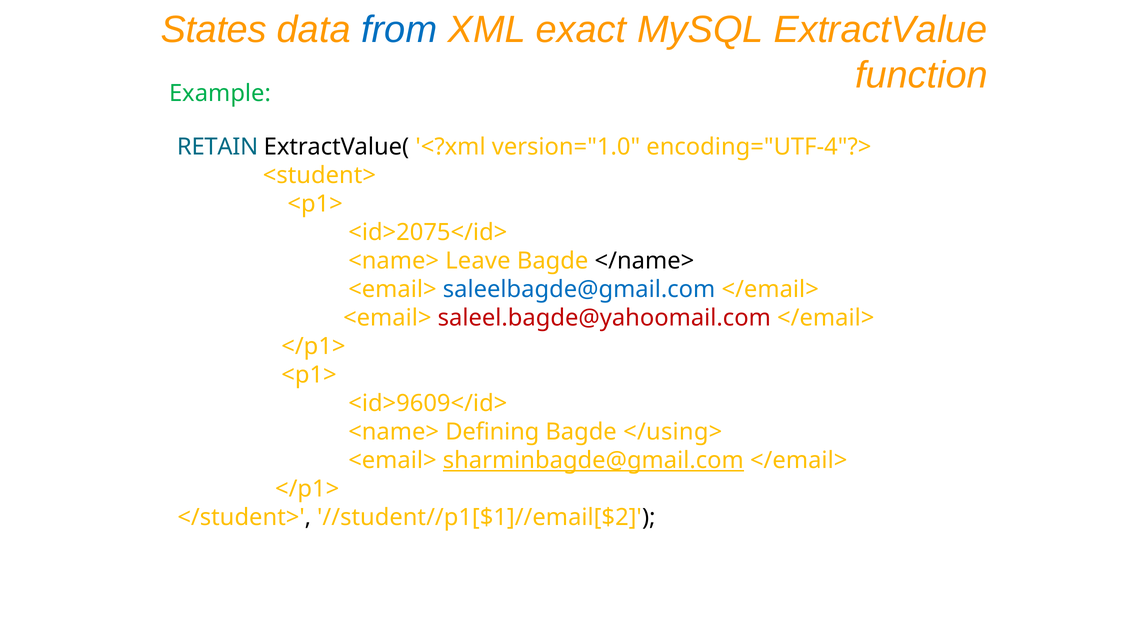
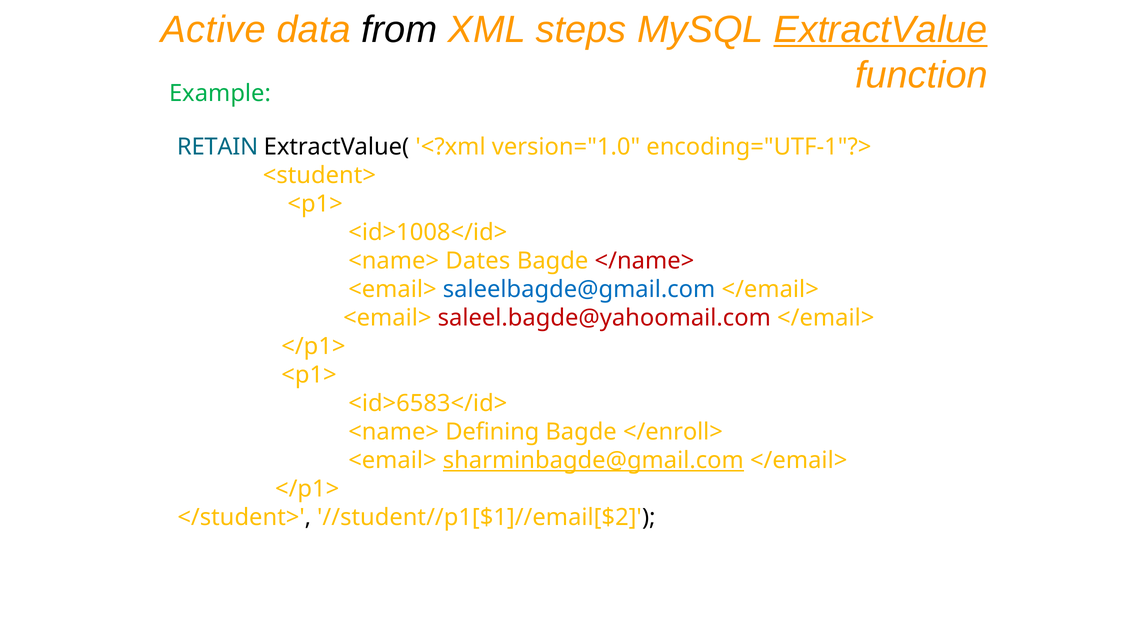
States: States -> Active (213, 30)
from colour: blue -> black (399, 30)
exact: exact -> steps (581, 30)
ExtractValue underline: none -> present (880, 30)
encoding="UTF-4"?>: encoding="UTF-4"?> -> encoding="UTF-1"?> (759, 147)
<id>2075</id>: <id>2075</id> -> <id>1008</id> (428, 232)
Leave: Leave -> Dates (478, 261)
</name> colour: black -> red (644, 261)
<id>9609</id>: <id>9609</id> -> <id>6583</id> (428, 403)
</using>: </using> -> </enroll> (673, 432)
